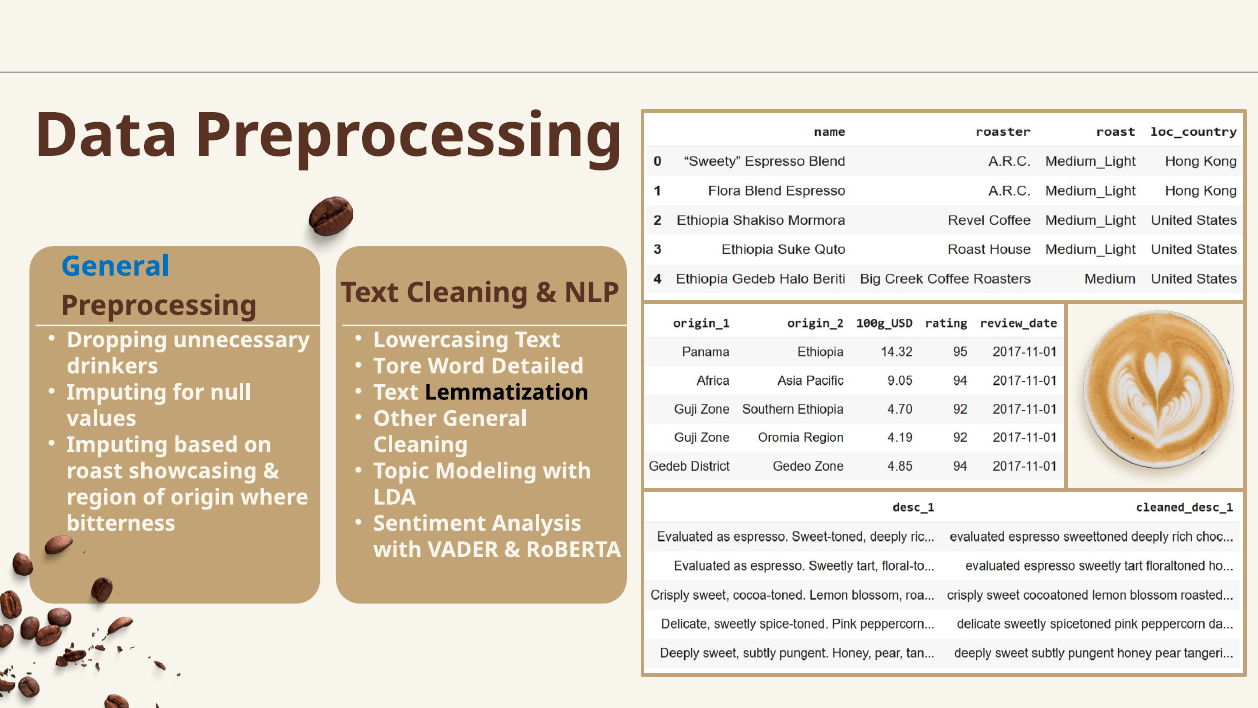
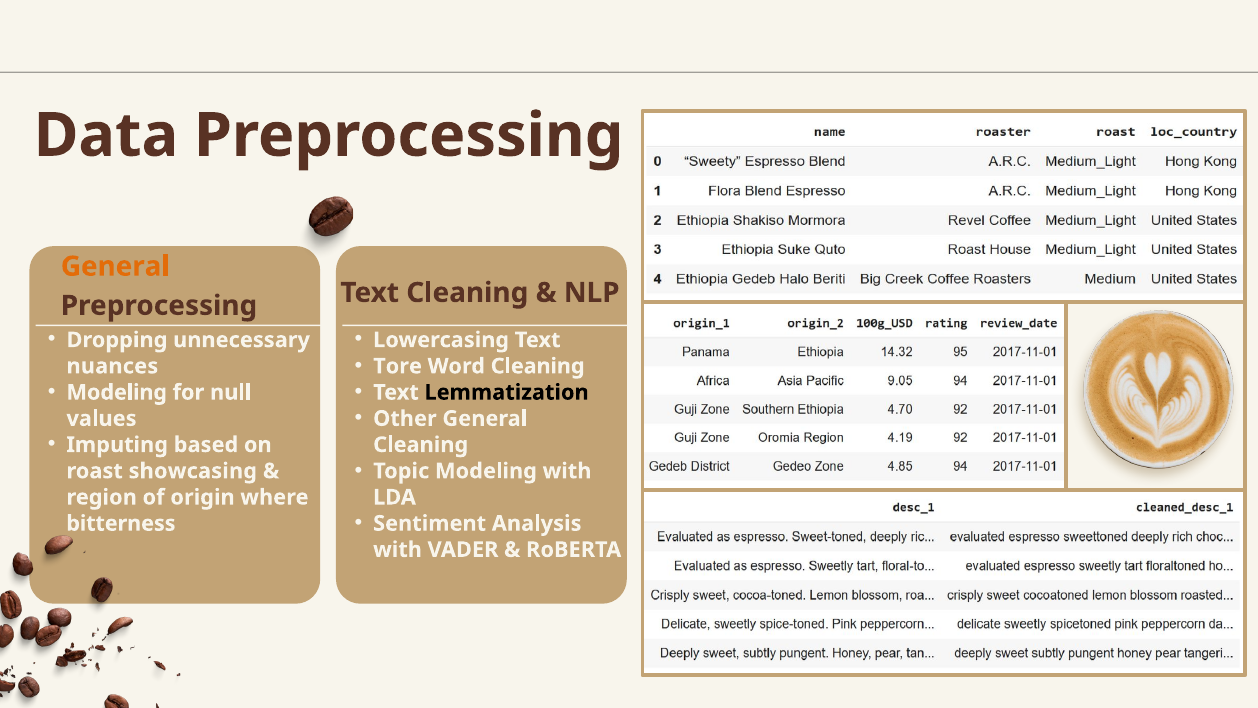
General colour: blue -> orange (115, 266)
Word Detailed: Detailed -> Cleaning (538, 366)
drinkers: drinkers -> nuances (112, 366)
Imputing: Imputing -> Modeling (117, 392)
